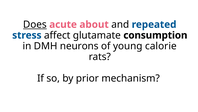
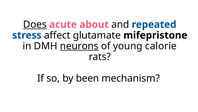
consumption: consumption -> mifepristone (155, 35)
neurons underline: none -> present (79, 46)
prior: prior -> been (88, 78)
